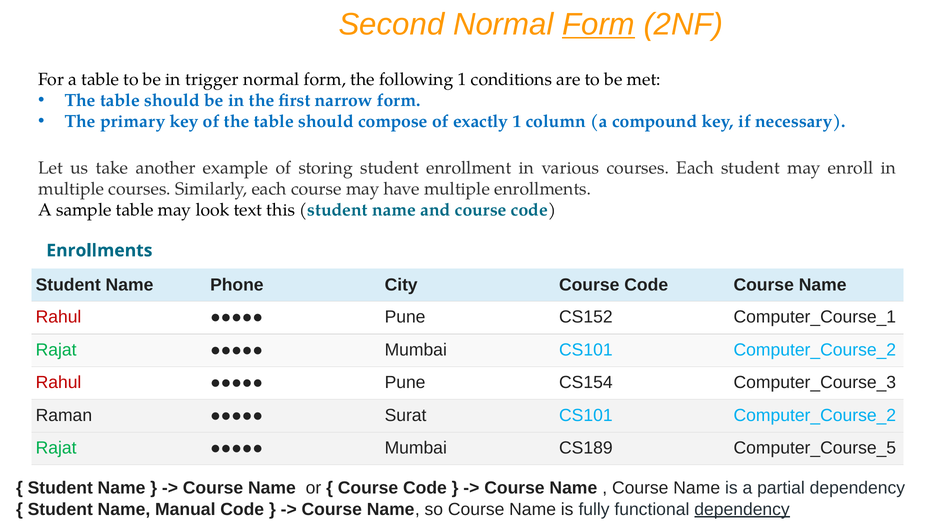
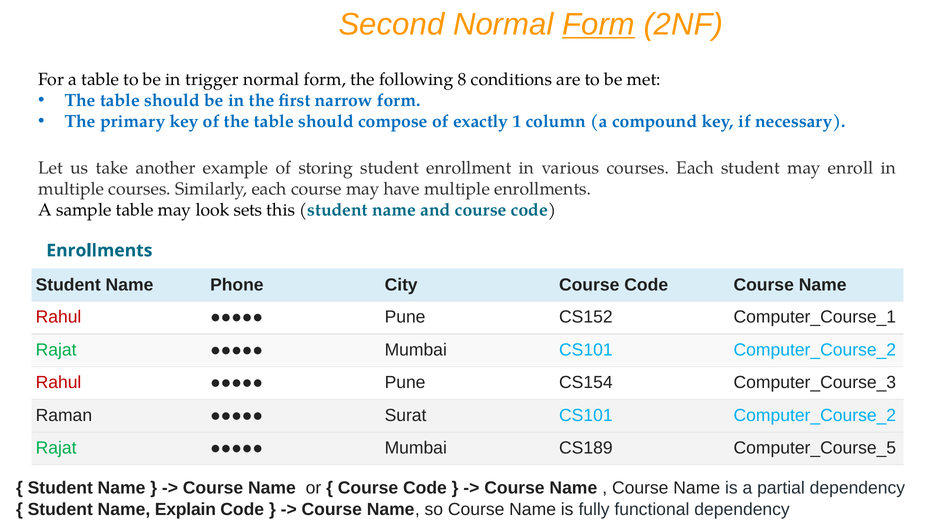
following 1: 1 -> 8 (462, 79)
text: text -> sets (248, 210)
Manual: Manual -> Explain (185, 509)
dependency underline: present -> none (742, 509)
